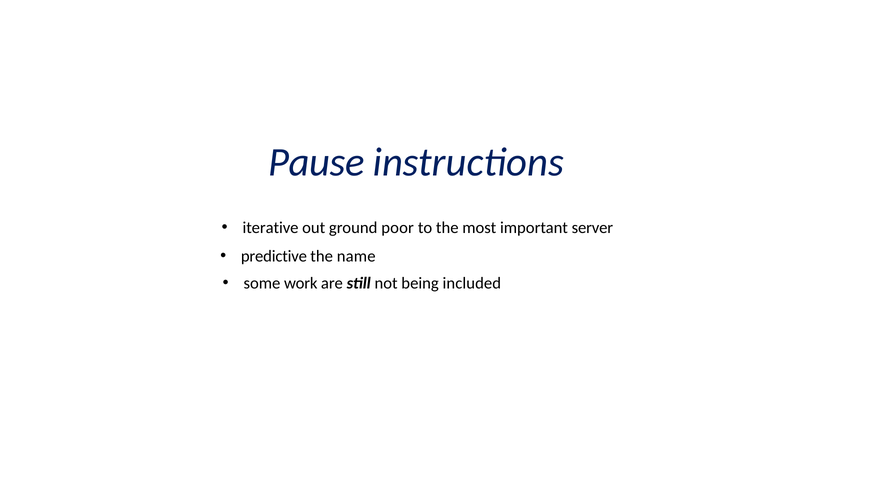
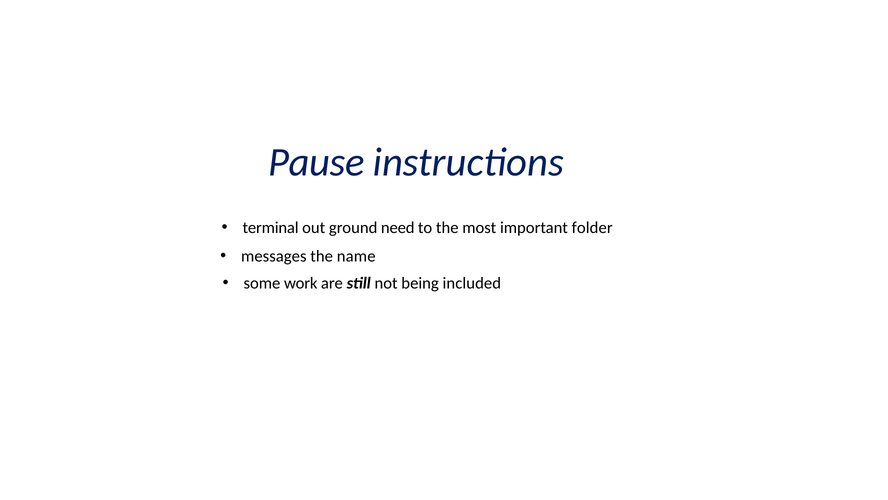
iterative: iterative -> terminal (271, 228)
poor: poor -> need (398, 228)
server: server -> folder (592, 228)
predictive: predictive -> messages (274, 256)
